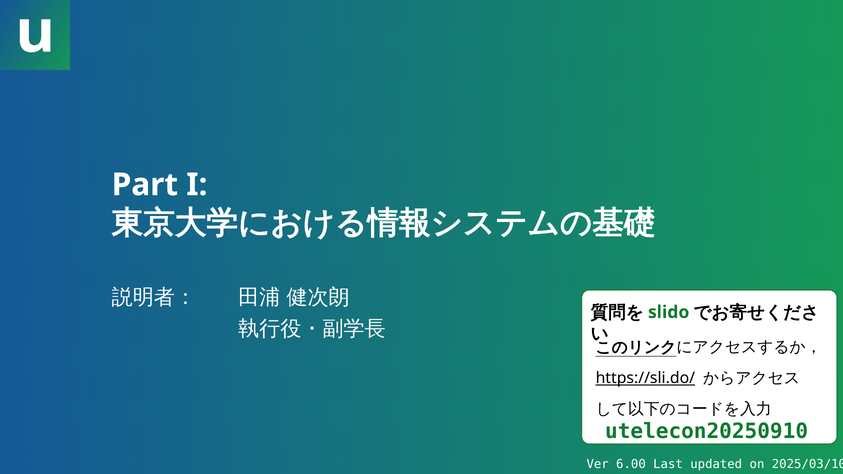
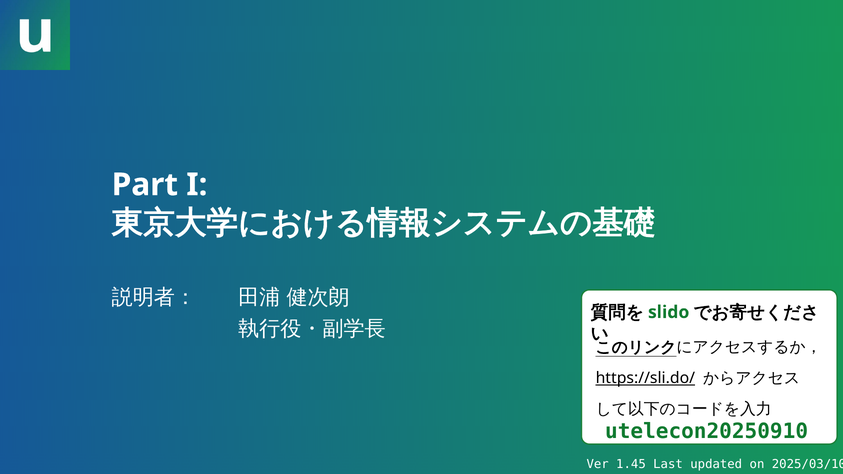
6.00: 6.00 -> 1.45 (631, 464)
